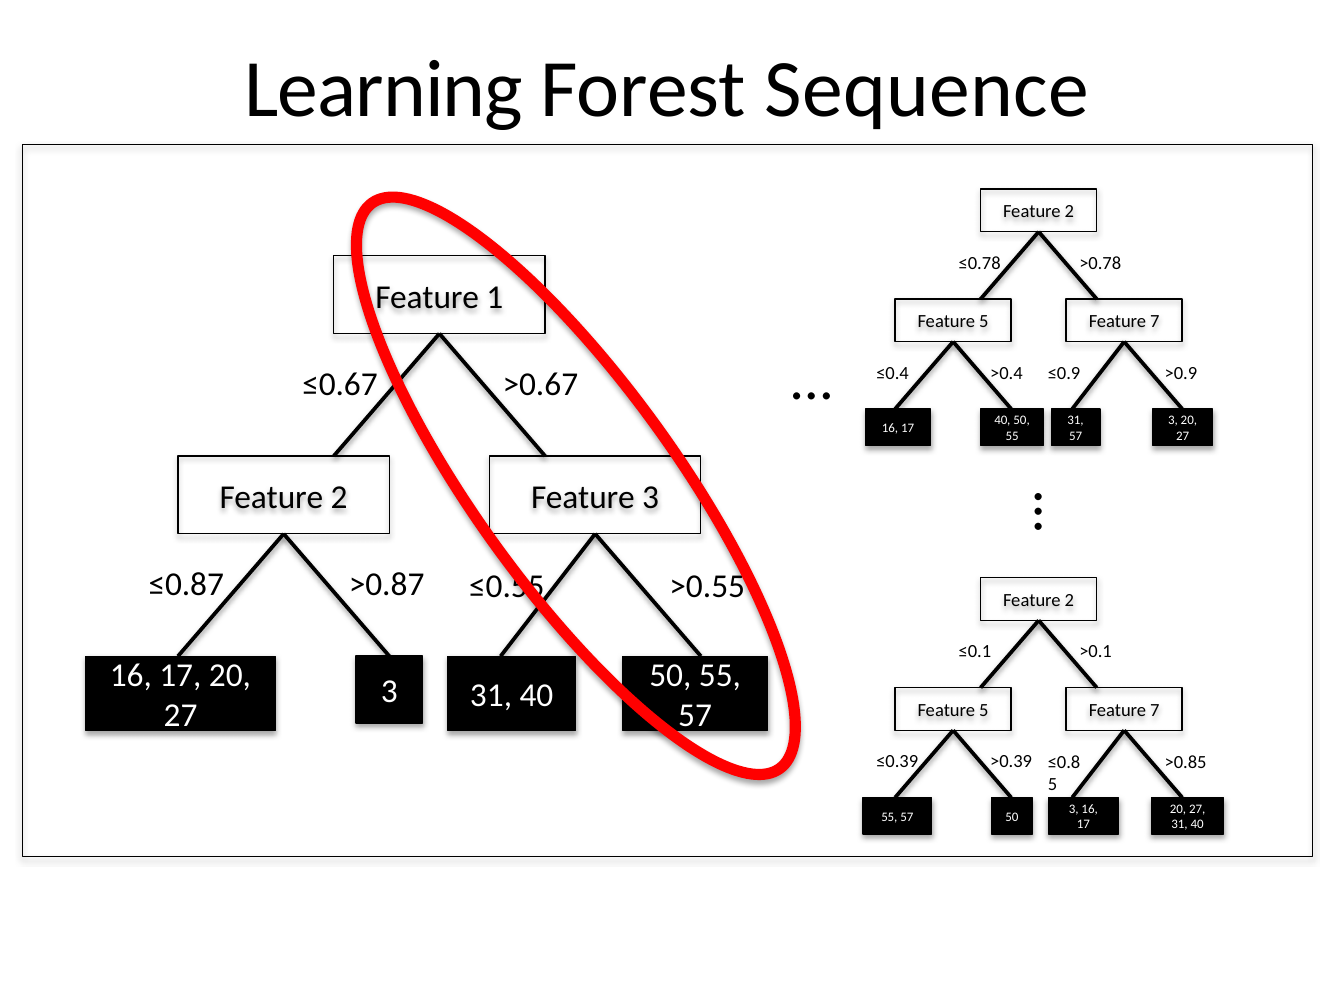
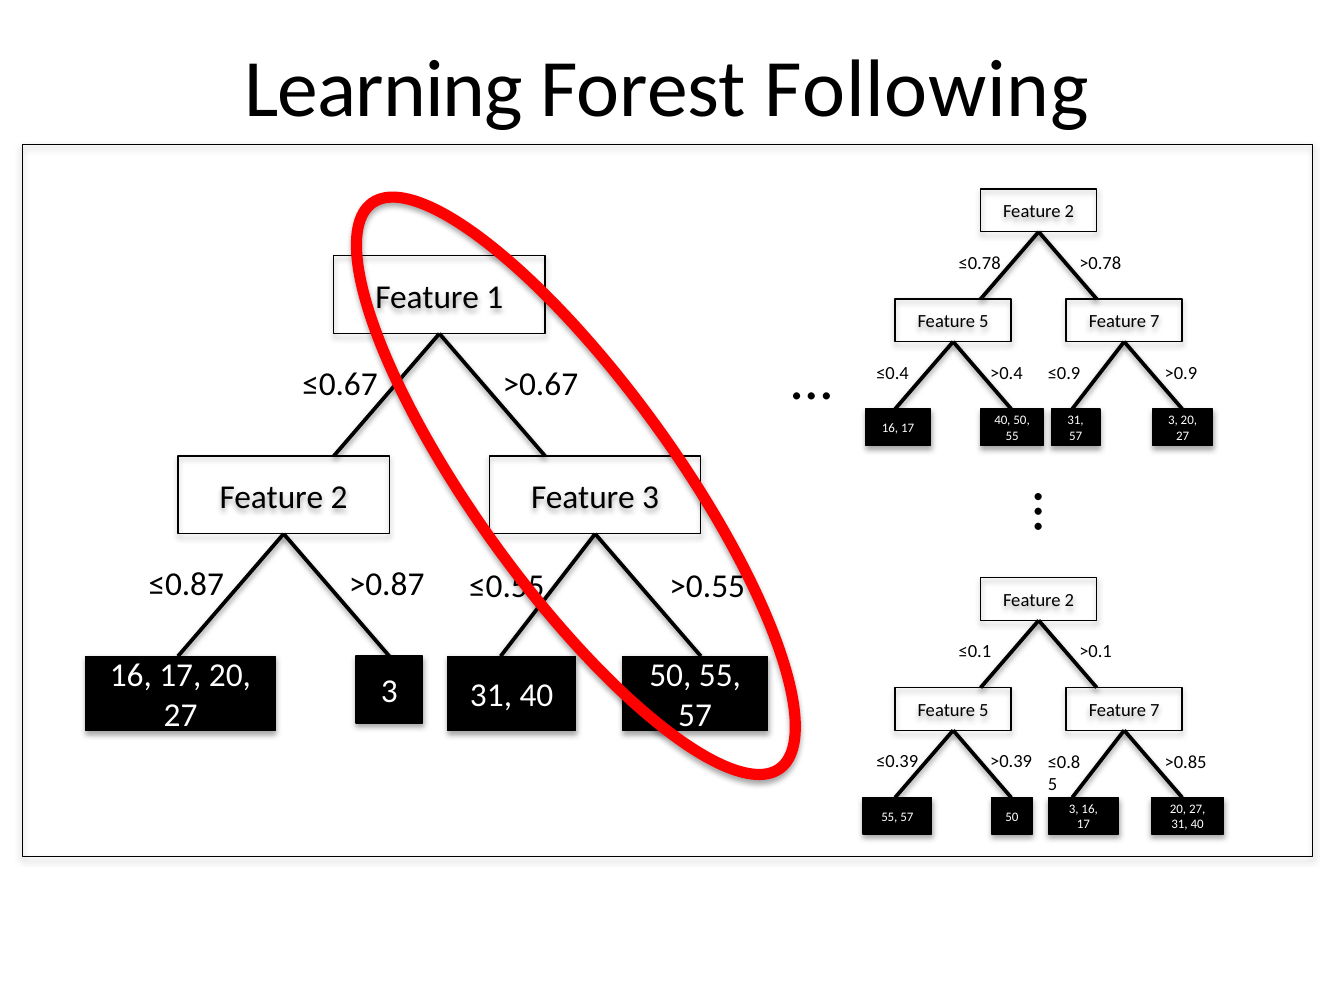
Sequence: Sequence -> Following (927, 89)
